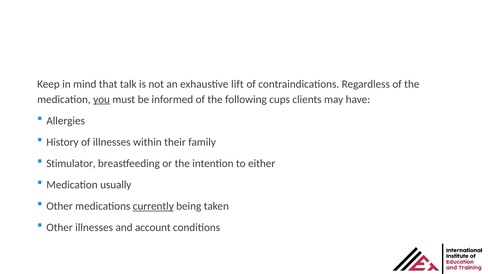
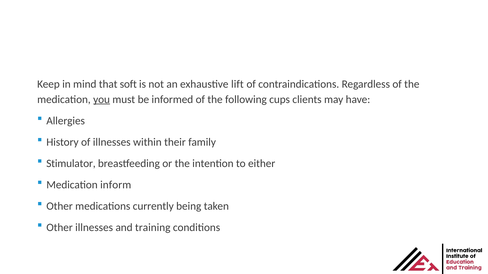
talk: talk -> soft (128, 84)
usually: usually -> inform (116, 185)
currently underline: present -> none (153, 206)
account: account -> training (153, 228)
